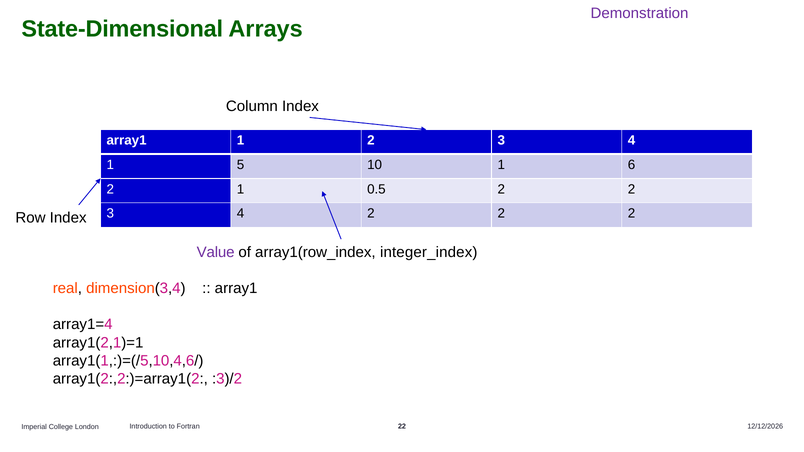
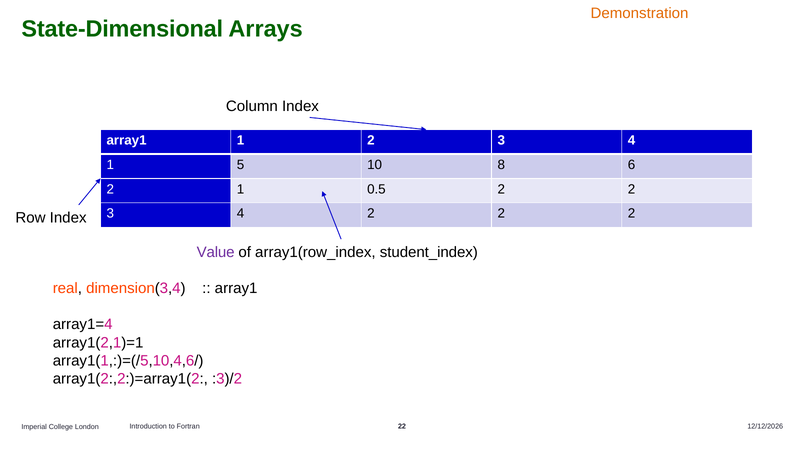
Demonstration colour: purple -> orange (640, 13)
10 1: 1 -> 8 (501, 165)
integer_index: integer_index -> student_index (429, 252)
